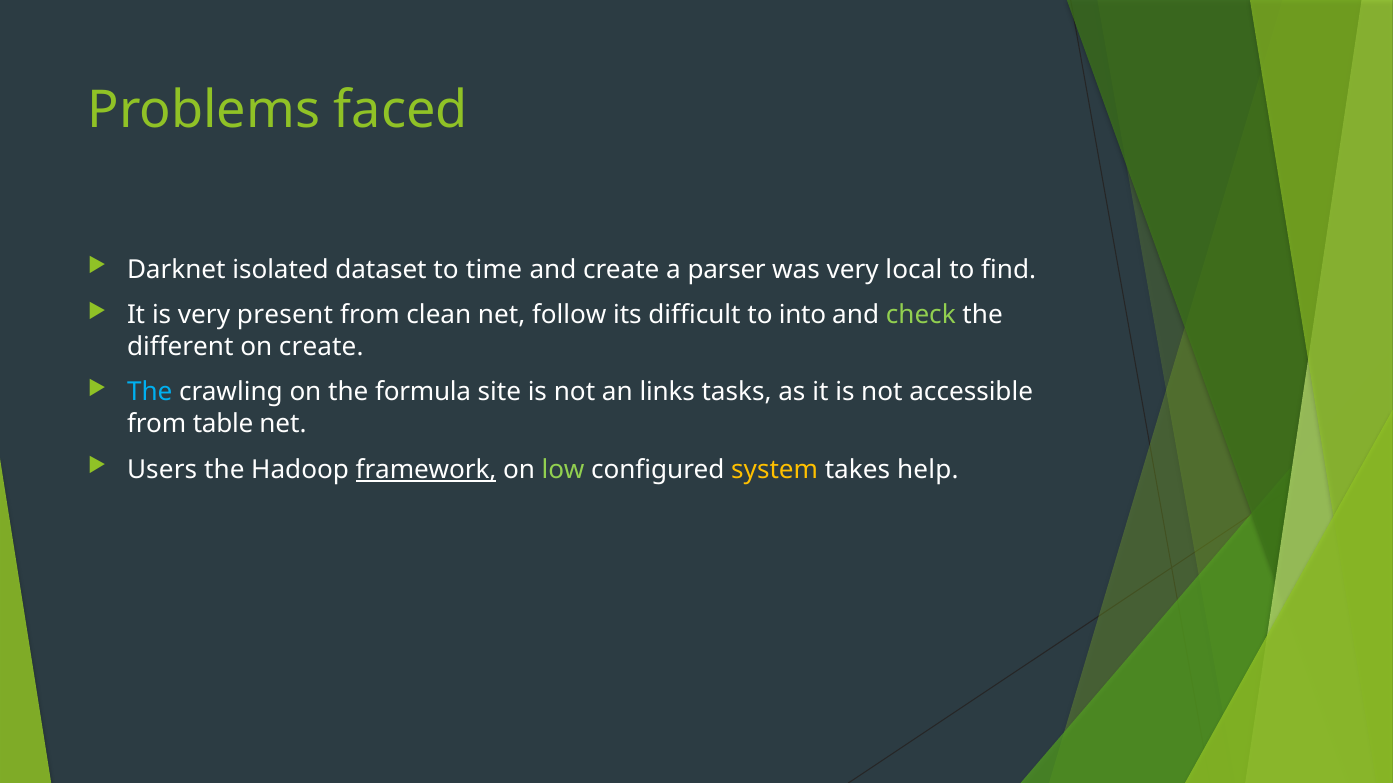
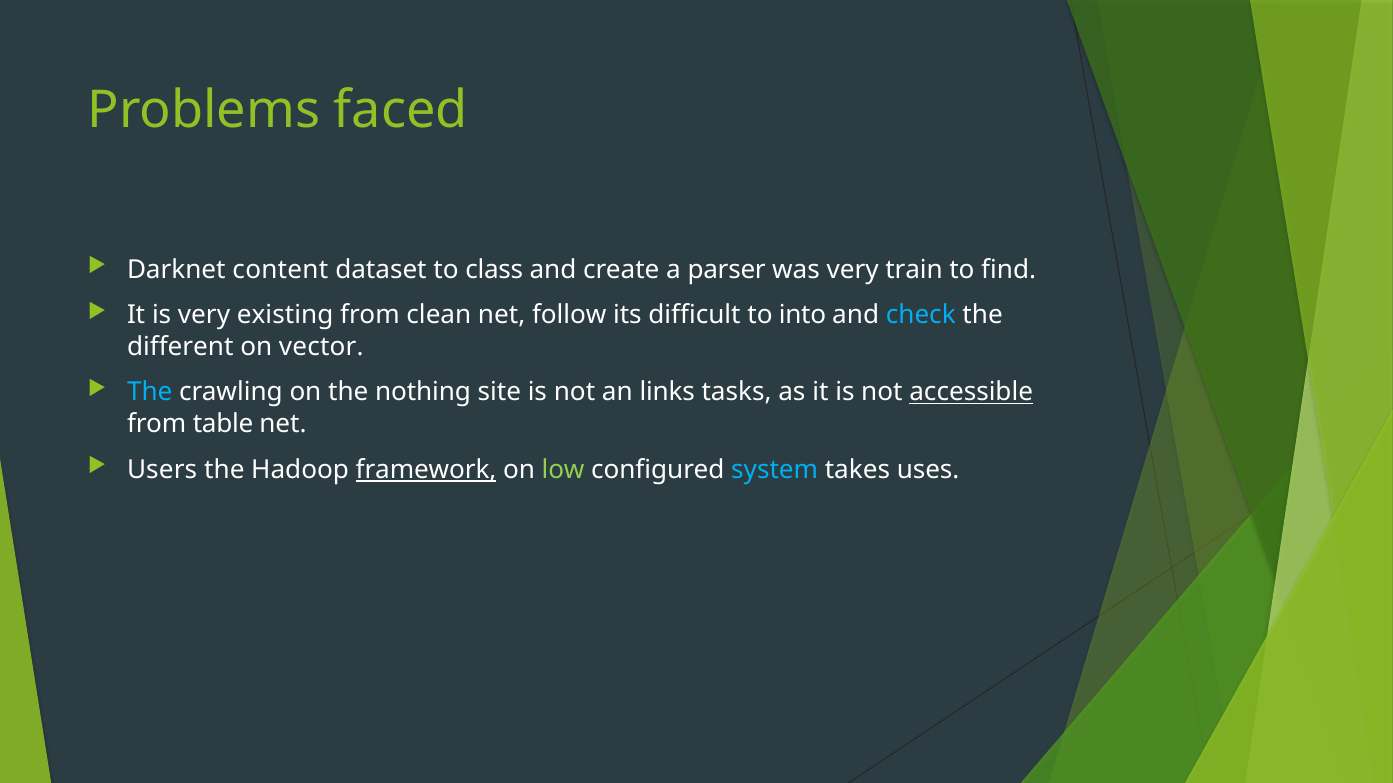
isolated: isolated -> content (280, 270)
time: time -> class (494, 270)
local: local -> train (914, 270)
present: present -> existing (285, 315)
check colour: light green -> light blue (921, 315)
on create: create -> vector (321, 347)
formula: formula -> nothing (423, 393)
accessible underline: none -> present (971, 393)
system colour: yellow -> light blue (775, 470)
help: help -> uses (928, 470)
